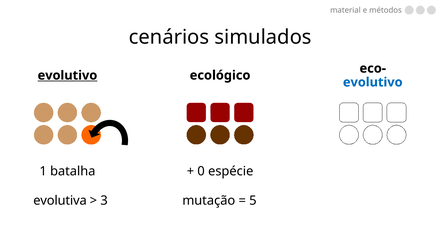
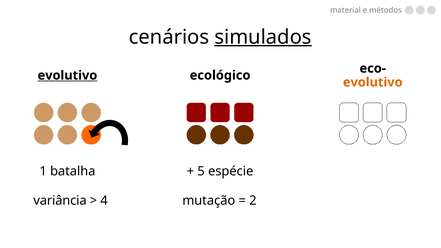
simulados underline: none -> present (263, 37)
evolutivo colour: blue -> orange (373, 82)
0: 0 -> 5 (201, 171)
evolutiva: evolutiva -> variância (60, 201)
3: 3 -> 4 (104, 201)
5: 5 -> 2 (253, 201)
